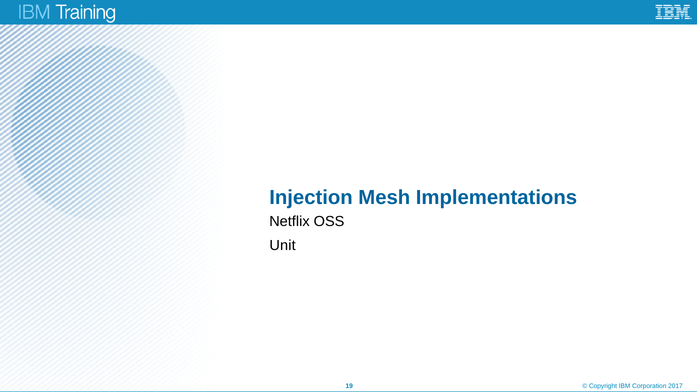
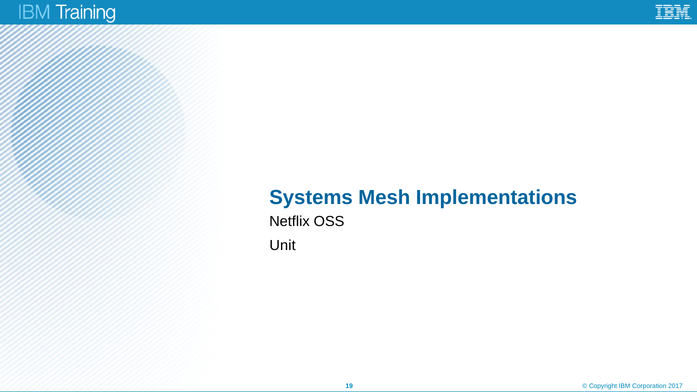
Injection: Injection -> Systems (311, 198)
